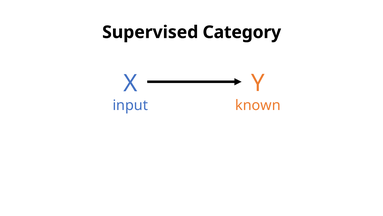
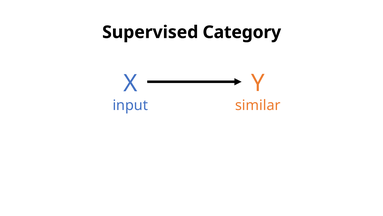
known: known -> similar (258, 105)
